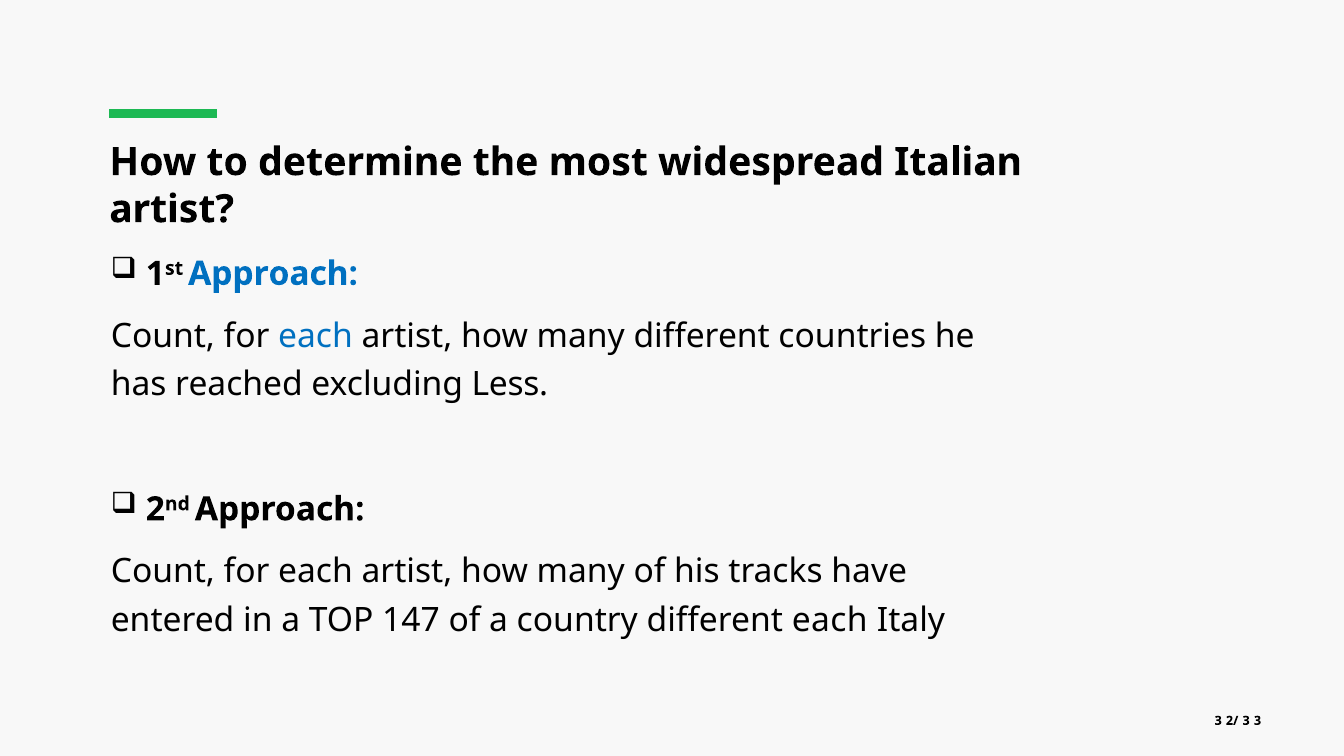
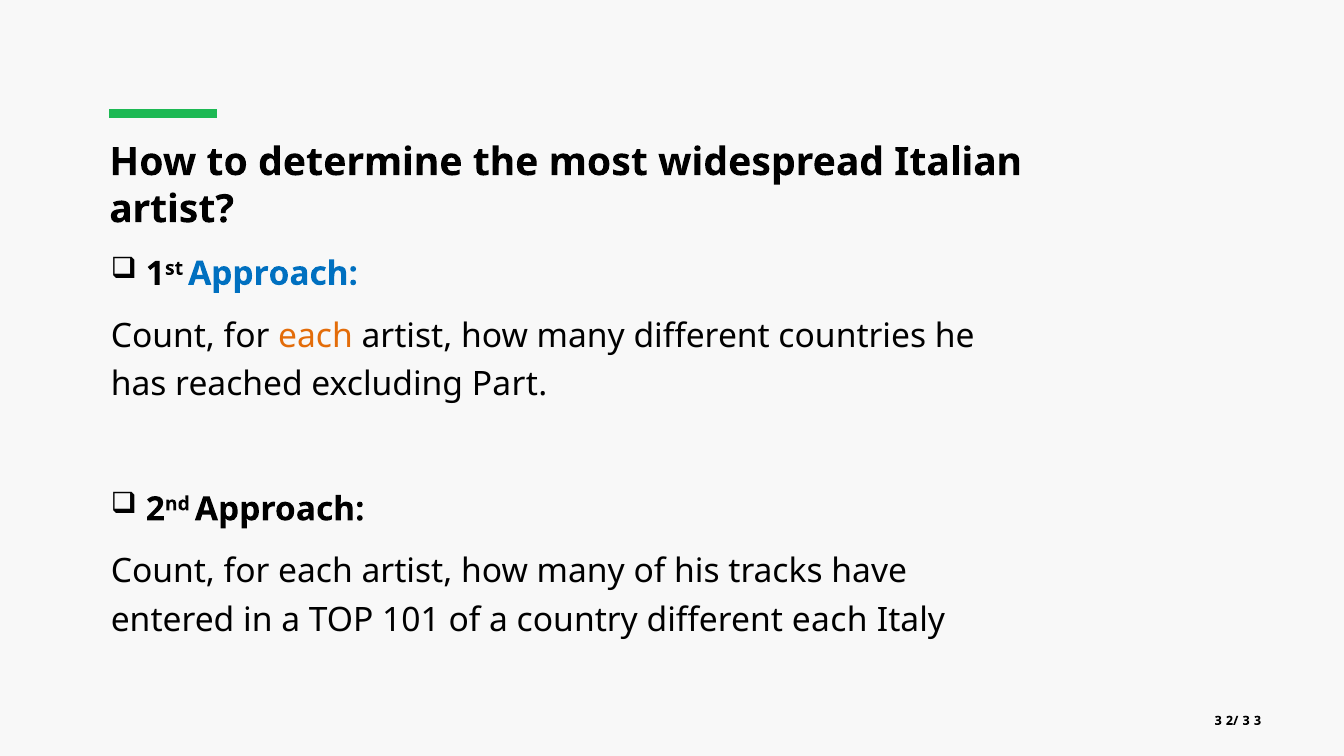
each colour: blue -> orange (315, 336)
Less: Less -> Part (510, 384)
147: 147 -> 101 (411, 620)
